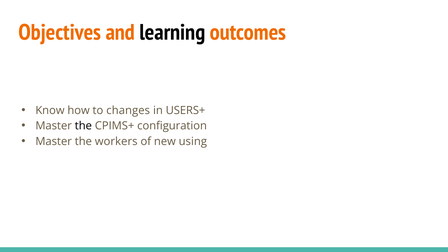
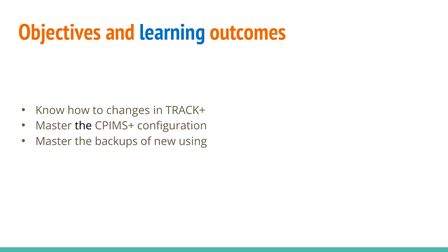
learning colour: black -> blue (172, 32)
USERS+: USERS+ -> TRACK+ (186, 110)
workers: workers -> backups (116, 141)
